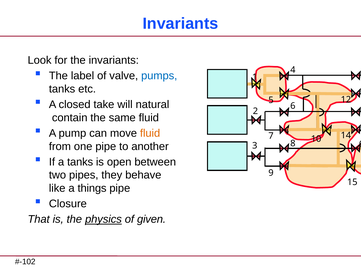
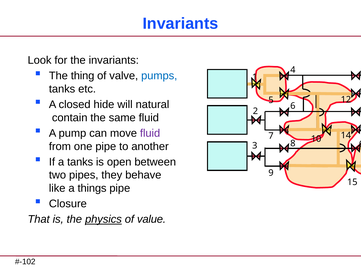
label: label -> thing (83, 76)
take: take -> hide (104, 104)
fluid colour: orange -> purple (150, 133)
given: given -> value (151, 219)
